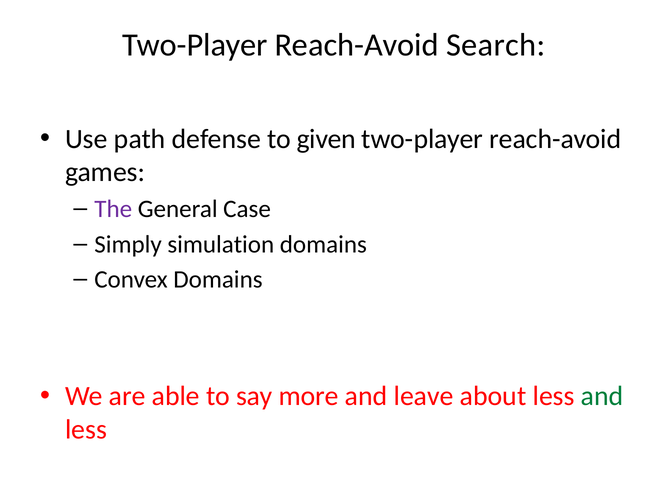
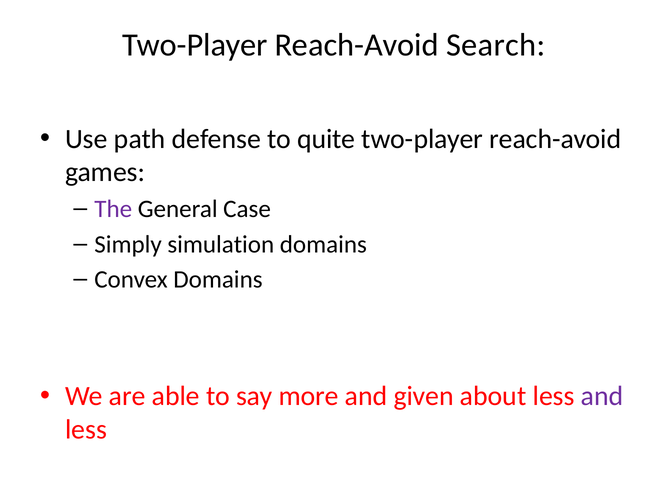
given: given -> quite (326, 139)
leave: leave -> given (424, 396)
and colour: green -> purple (602, 396)
